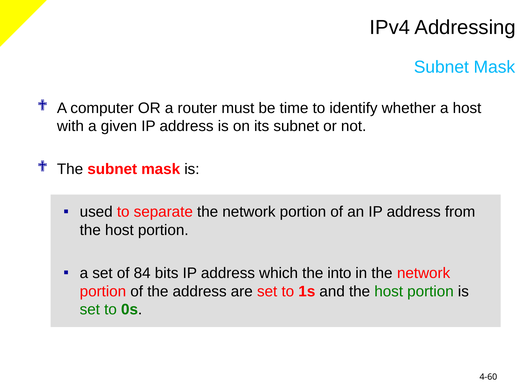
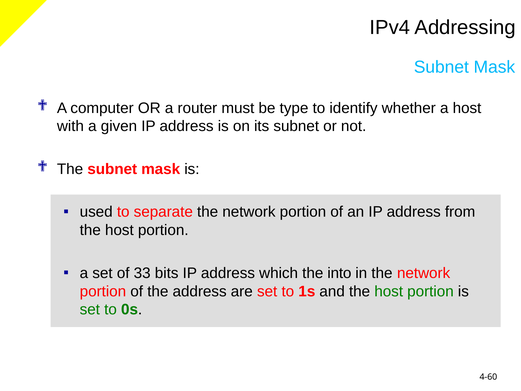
time: time -> type (294, 108)
84: 84 -> 33 (142, 273)
